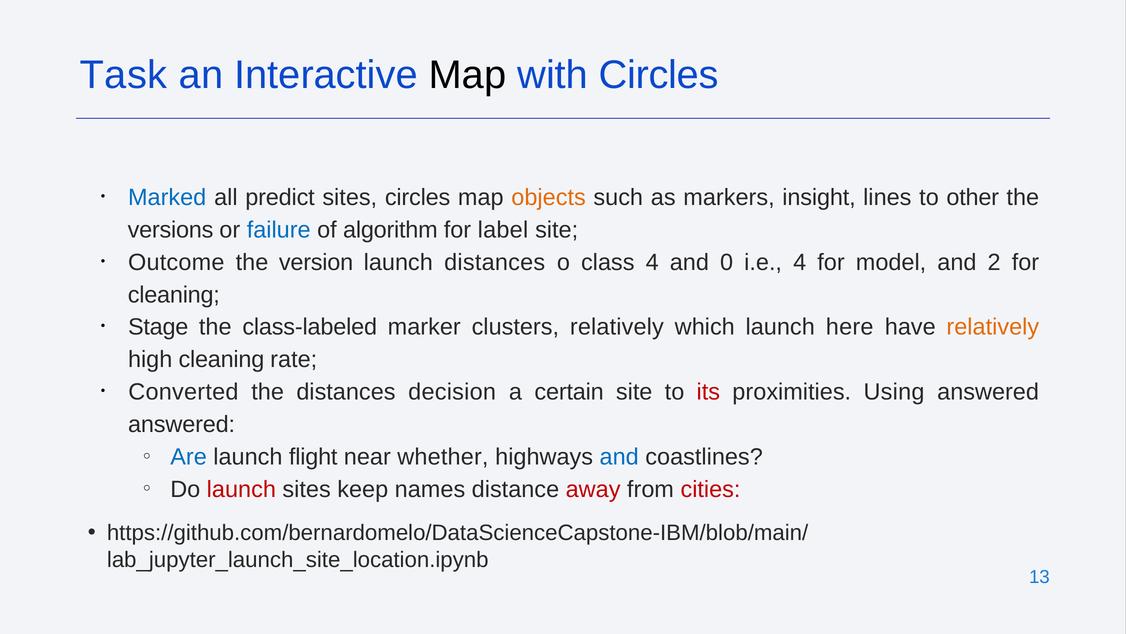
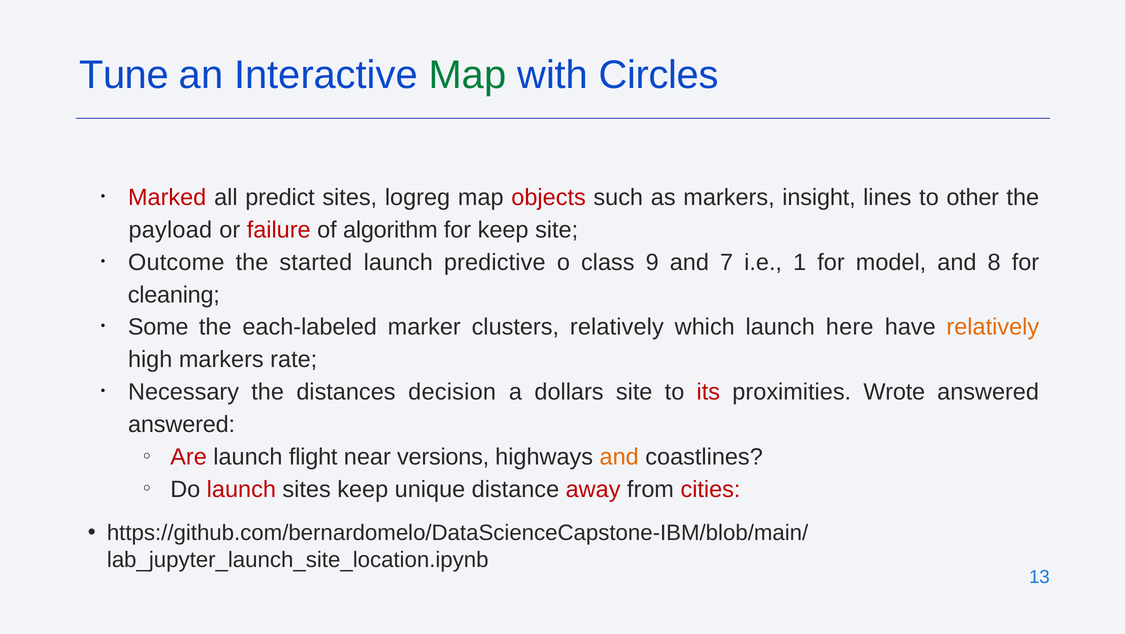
Task: Task -> Tune (124, 75)
Map colour: black -> green (468, 75)
Marked colour: blue -> red (167, 197)
sites circles: circles -> logreg (418, 197)
objects colour: orange -> red (549, 197)
versions: versions -> payload (170, 230)
failure colour: blue -> red (279, 230)
for label: label -> keep (503, 230)
version: version -> started (316, 262)
launch distances: distances -> predictive (495, 262)
class 4: 4 -> 9 (652, 262)
0: 0 -> 7 (727, 262)
i.e 4: 4 -> 1 (800, 262)
2: 2 -> 8 (994, 262)
Stage: Stage -> Some (158, 327)
class-labeled: class-labeled -> each-labeled (310, 327)
high cleaning: cleaning -> markers (221, 359)
Converted: Converted -> Necessary (184, 392)
certain: certain -> dollars (569, 392)
Using: Using -> Wrote (894, 392)
Are colour: blue -> red (189, 456)
whether: whether -> versions (443, 456)
and colour: blue -> orange (619, 456)
names: names -> unique (430, 489)
